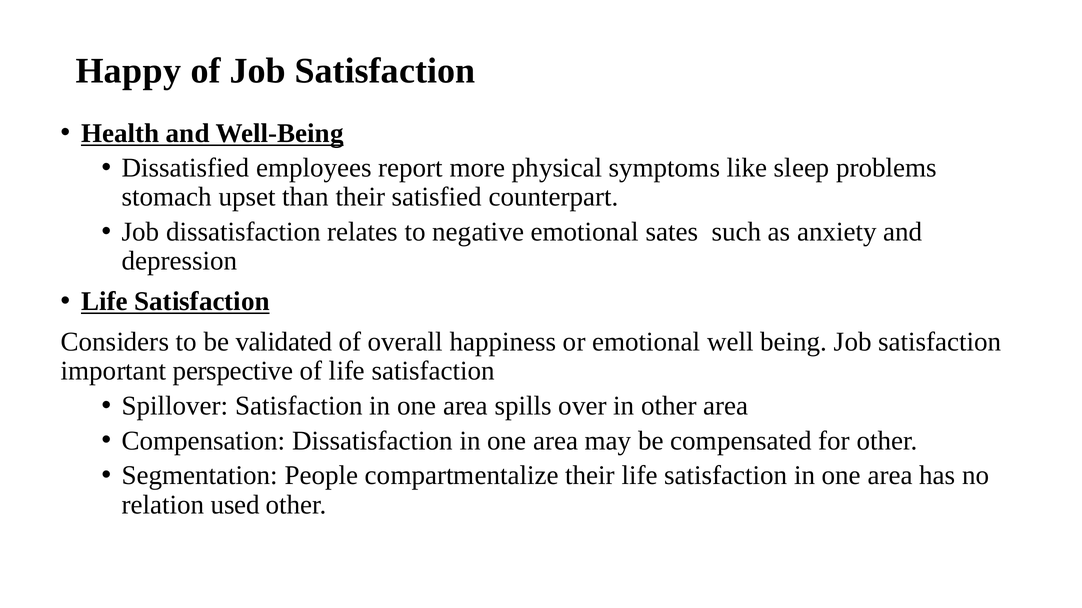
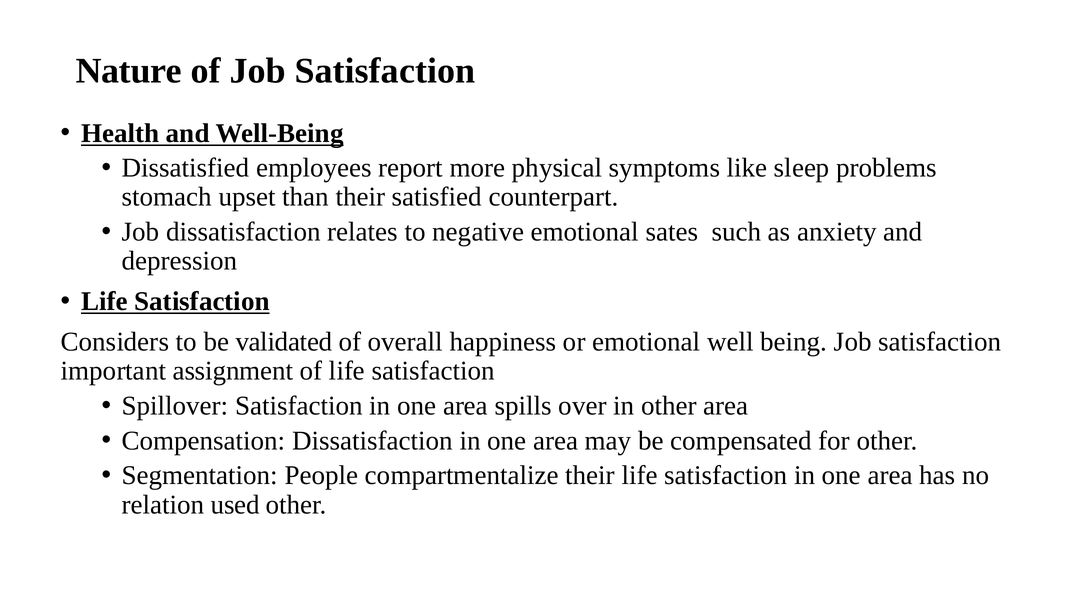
Happy: Happy -> Nature (129, 71)
perspective: perspective -> assignment (233, 371)
